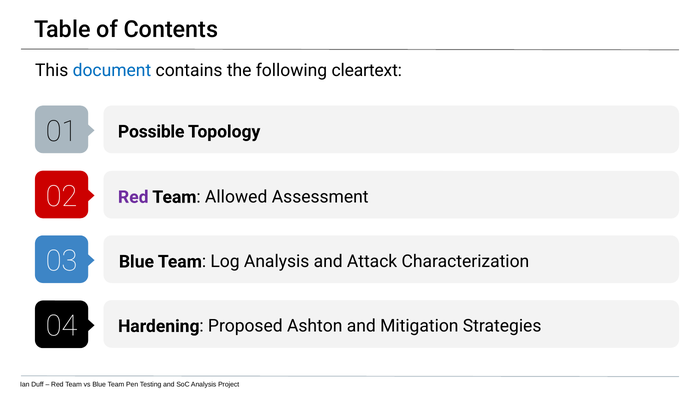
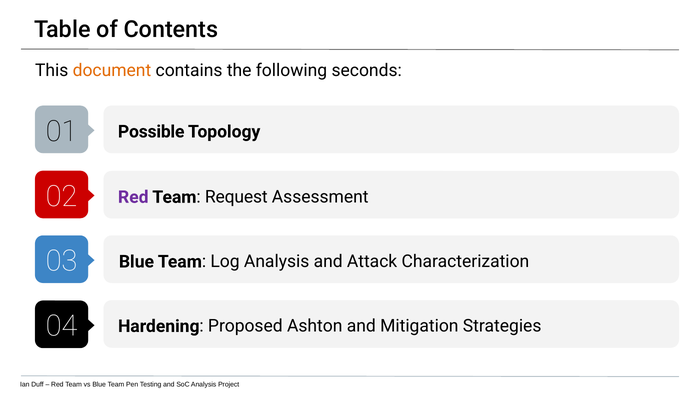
document colour: blue -> orange (112, 70)
cleartext: cleartext -> seconds (367, 70)
Allowed: Allowed -> Request (236, 197)
